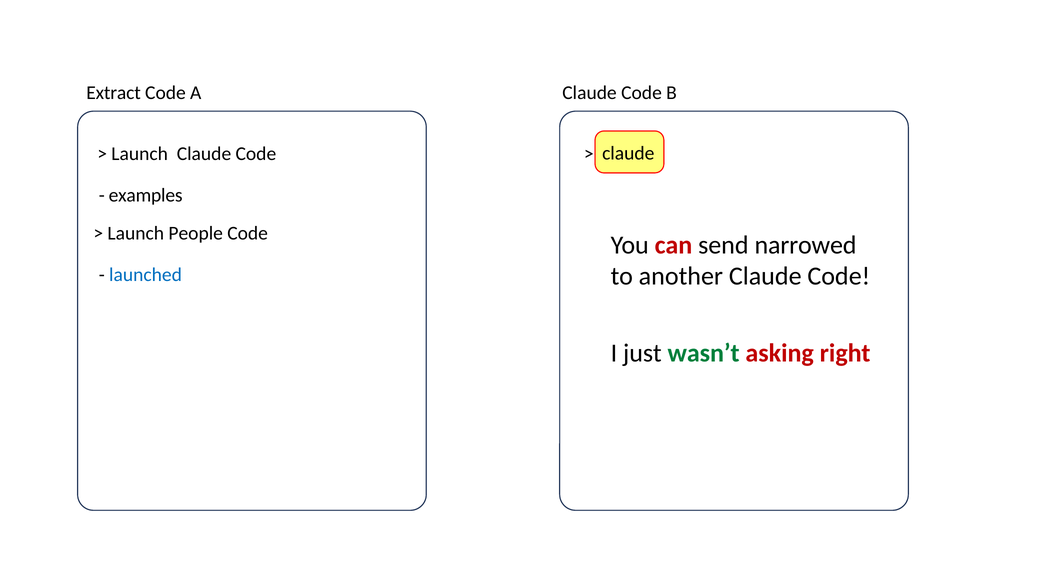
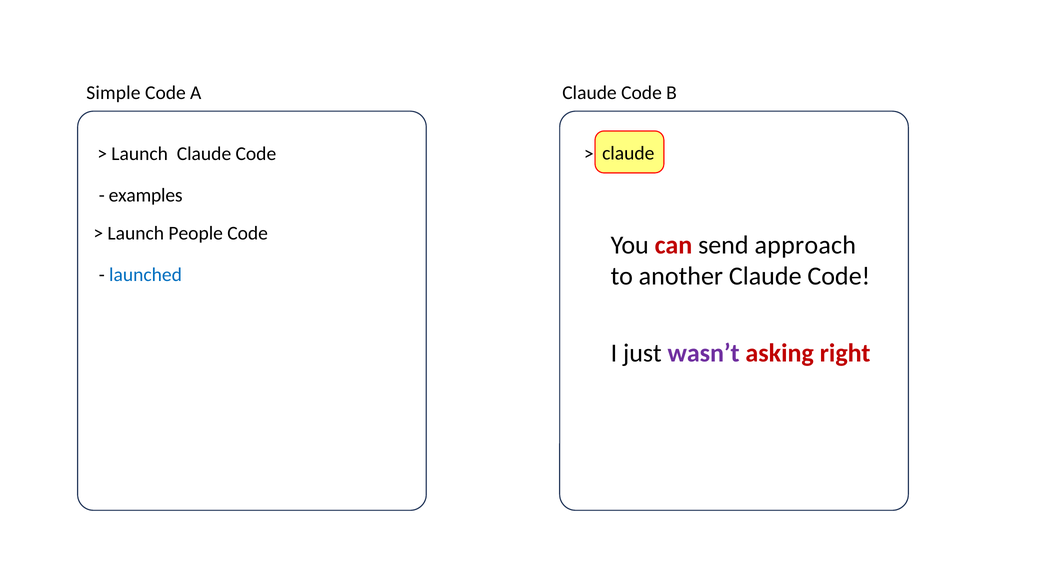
Extract: Extract -> Simple (113, 93)
narrowed: narrowed -> approach (805, 245)
wasn’t colour: green -> purple (704, 353)
